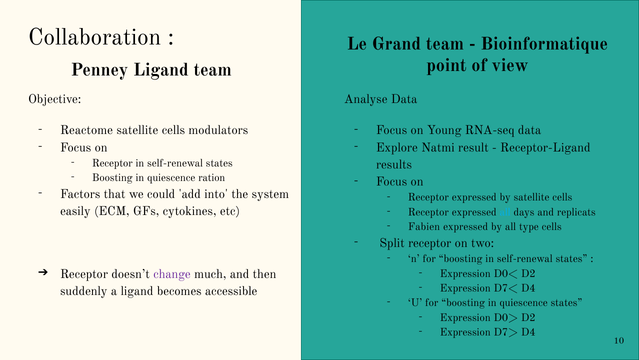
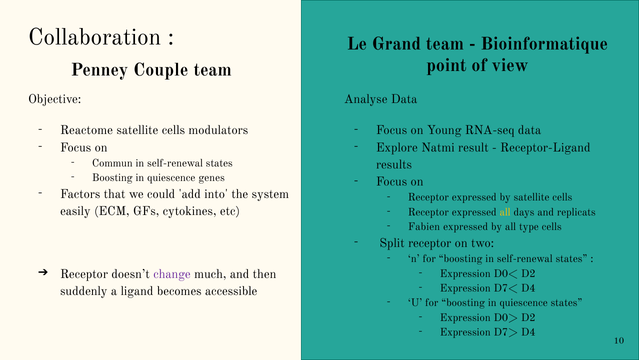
Penney Ligand: Ligand -> Couple (161, 70)
Receptor: Receptor -> Commun (112, 163)
ration: ration -> genes (212, 178)
all colour: light blue -> yellow (505, 212)
